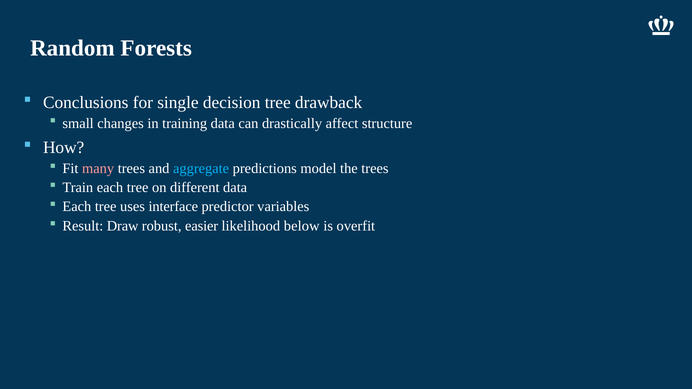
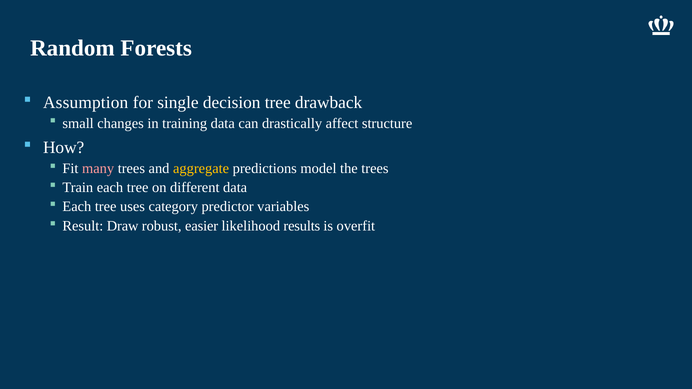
Conclusions: Conclusions -> Assumption (86, 103)
aggregate colour: light blue -> yellow (201, 168)
interface: interface -> category (173, 207)
below: below -> results (302, 226)
